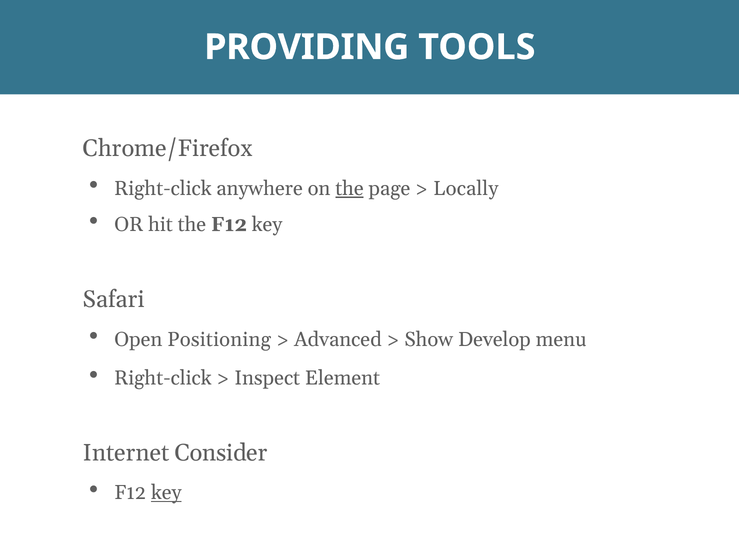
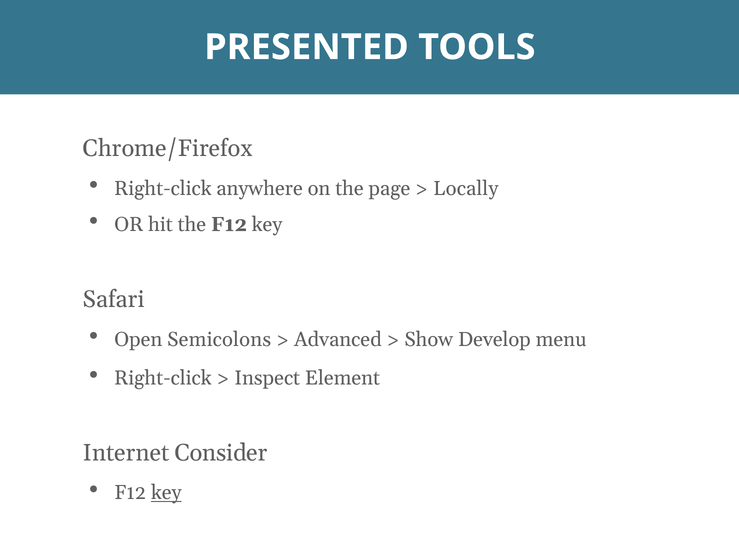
PROVIDING: PROVIDING -> PRESENTED (306, 47)
the underline: present -> none (349, 189)
Positioning: Positioning -> Semicolons (219, 340)
